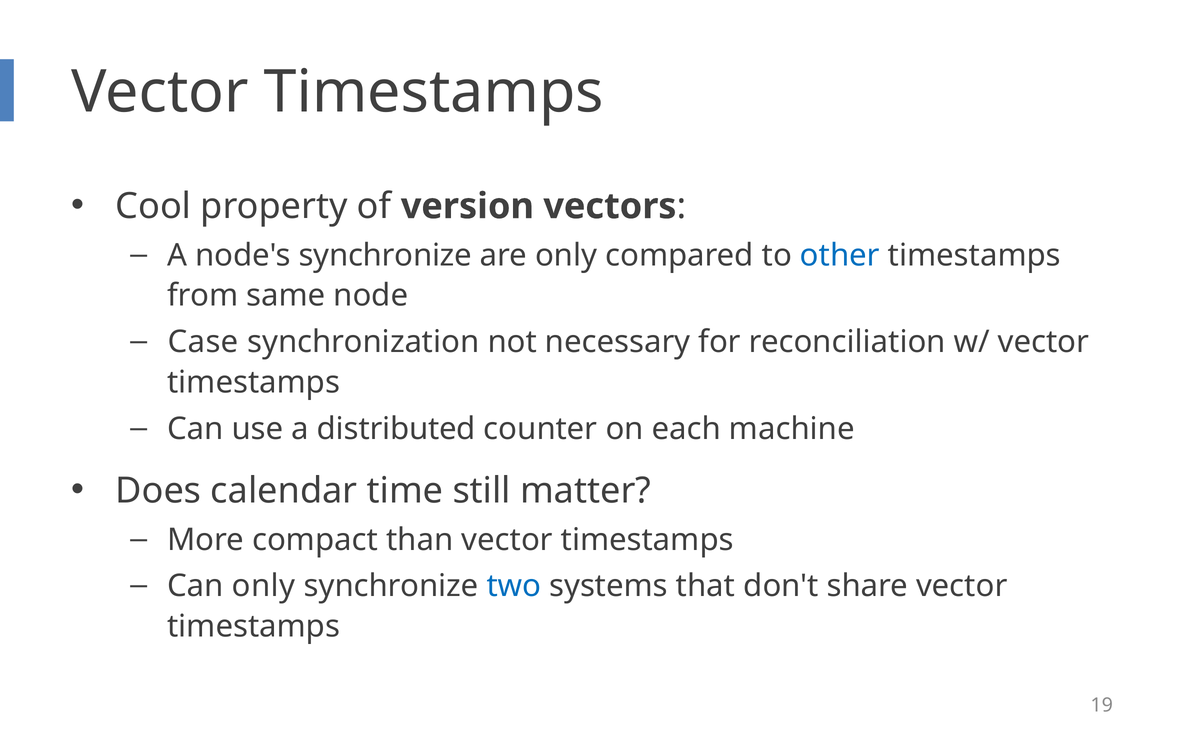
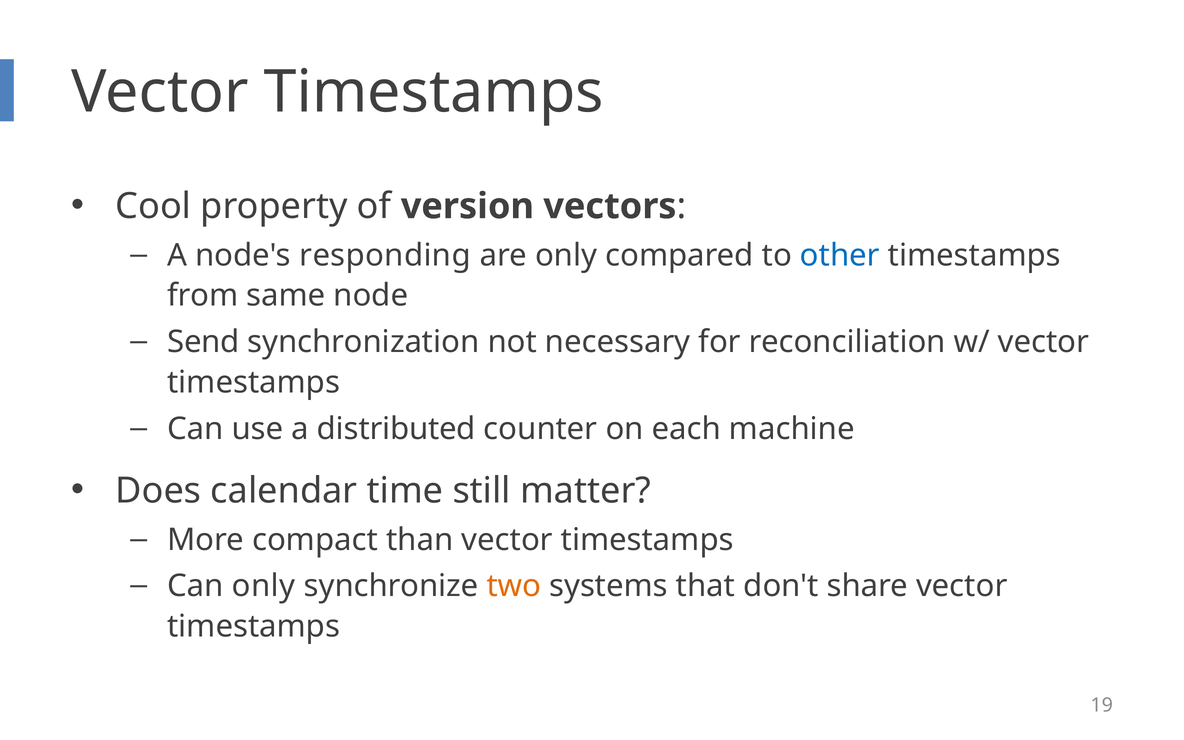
node's synchronize: synchronize -> responding (385, 255)
Case: Case -> Send (203, 342)
two colour: blue -> orange (514, 586)
